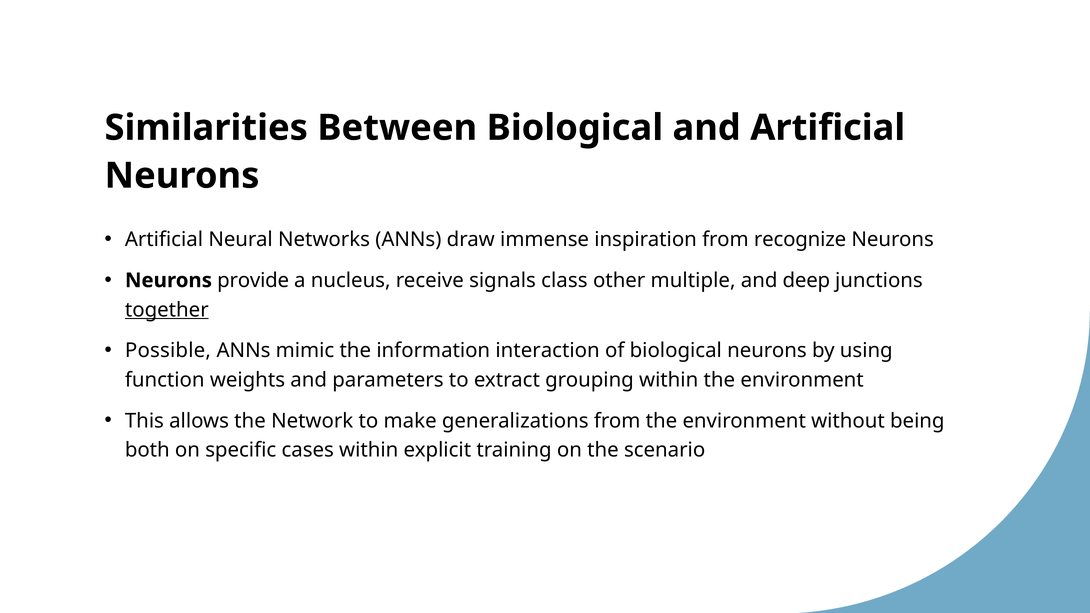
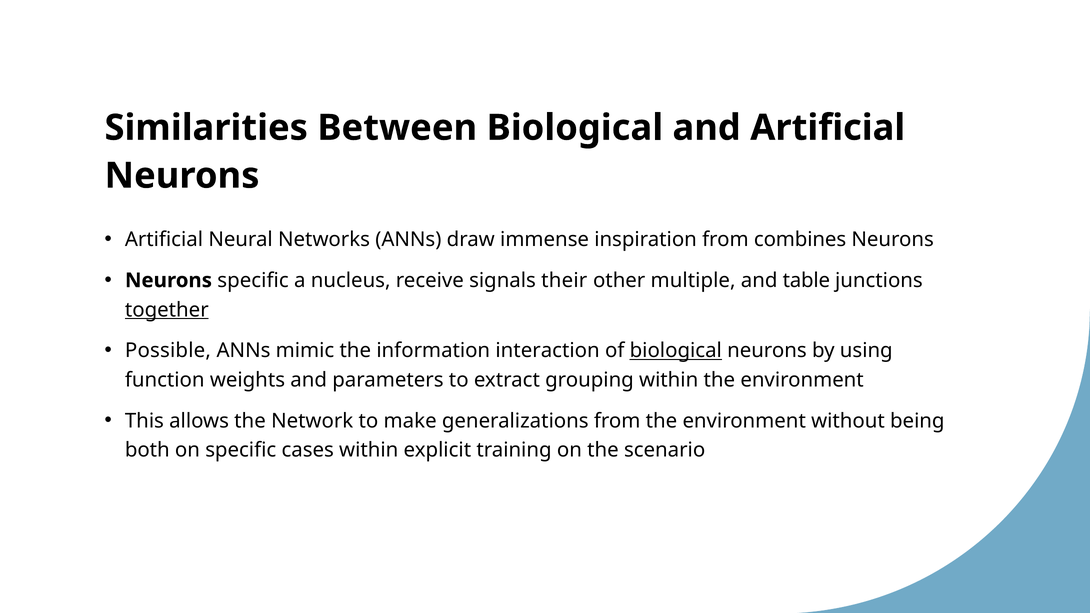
recognize: recognize -> combines (800, 240)
Neurons provide: provide -> specific (253, 280)
class: class -> their (564, 280)
deep: deep -> table (806, 280)
biological underline: none -> present (676, 351)
